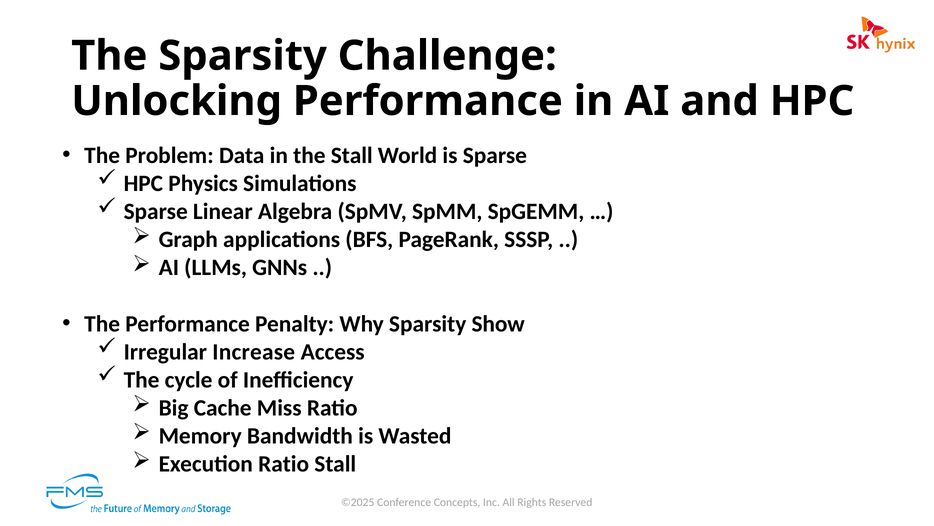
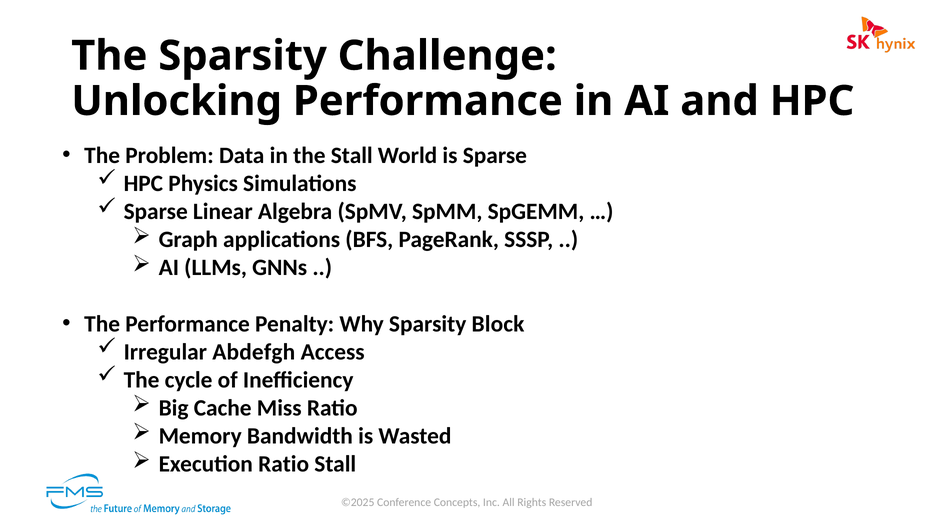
Show: Show -> Block (498, 323)
Increase: Increase -> Abdefgh (254, 351)
